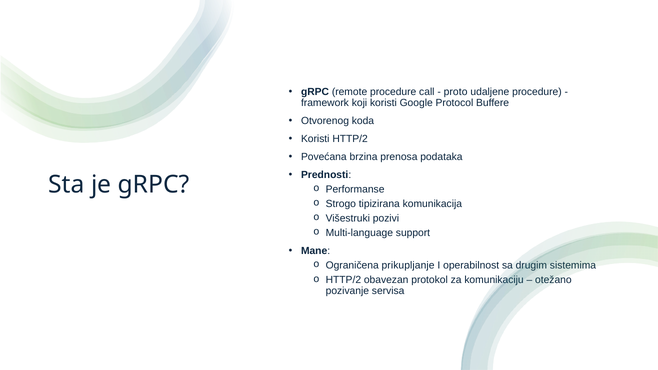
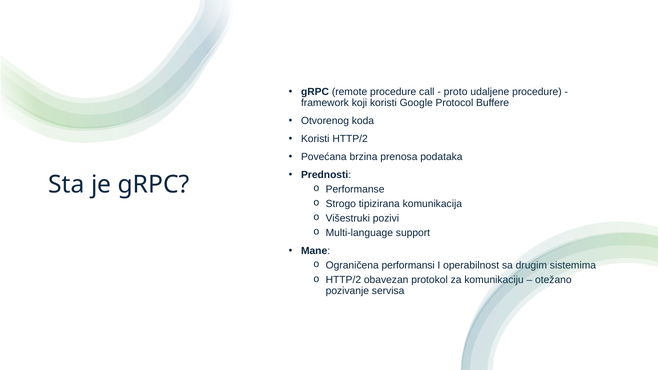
prikupljanje: prikupljanje -> performansi (408, 265)
